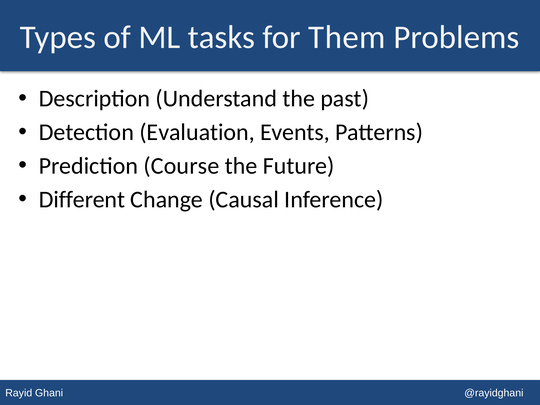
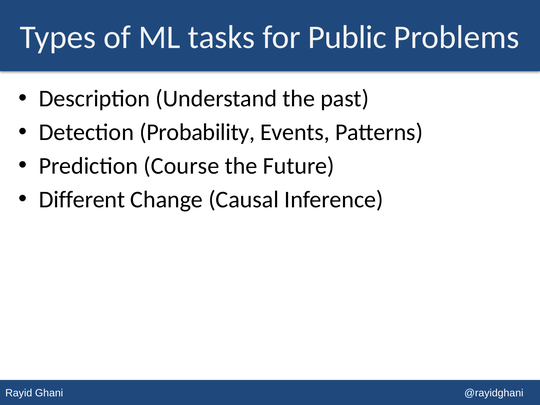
Them: Them -> Public (347, 37)
Evaluation: Evaluation -> Probability (197, 132)
